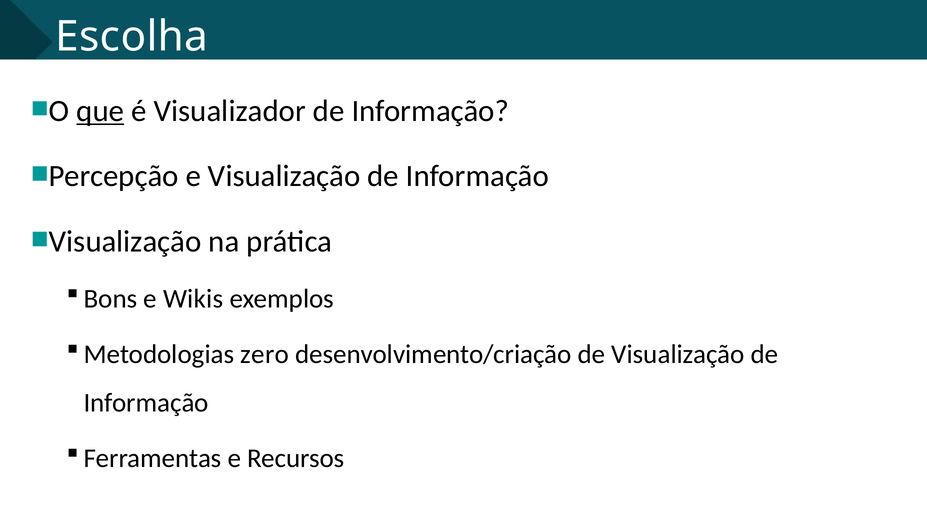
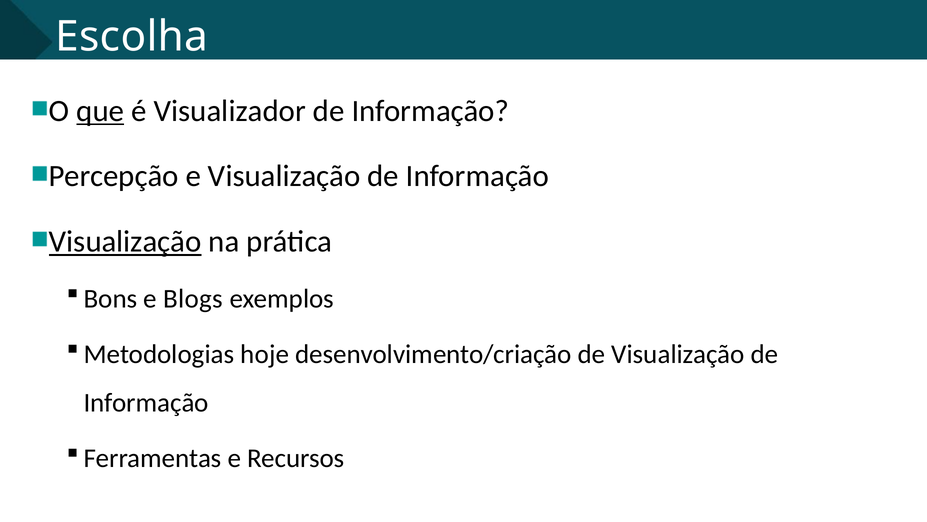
Visualização underline: none -> present (125, 241)
Wikis: Wikis -> Blogs (193, 299)
zero: zero -> hoje (265, 354)
